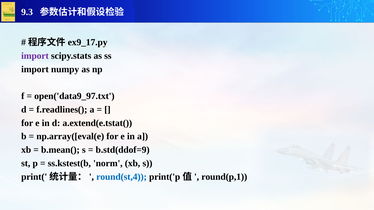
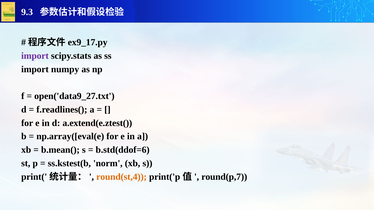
open('data9_97.txt: open('data9_97.txt -> open('data9_27.txt (74, 96)
a.extend(e.tstat(: a.extend(e.tstat( -> a.extend(e.ztest( (97, 123)
b.std(ddof=9: b.std(ddof=9 -> b.std(ddof=6 (123, 150)
round(st,4 colour: blue -> orange (122, 177)
round(p,1: round(p,1 -> round(p,7 (224, 177)
